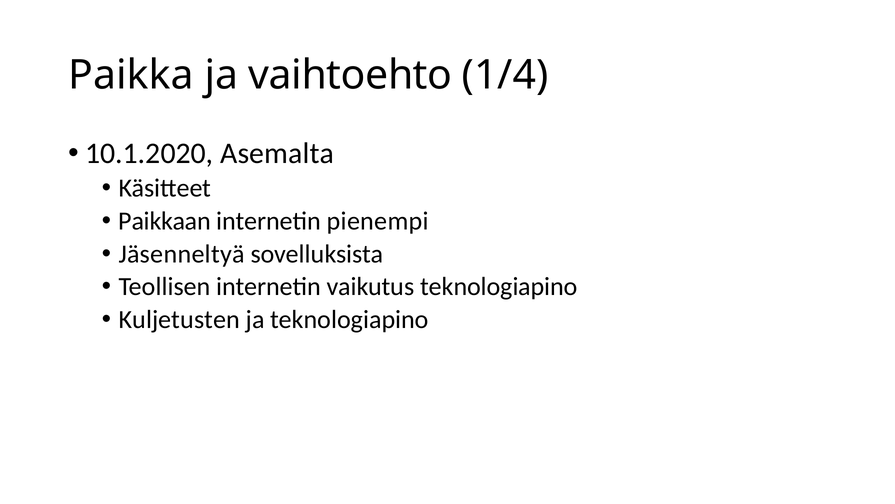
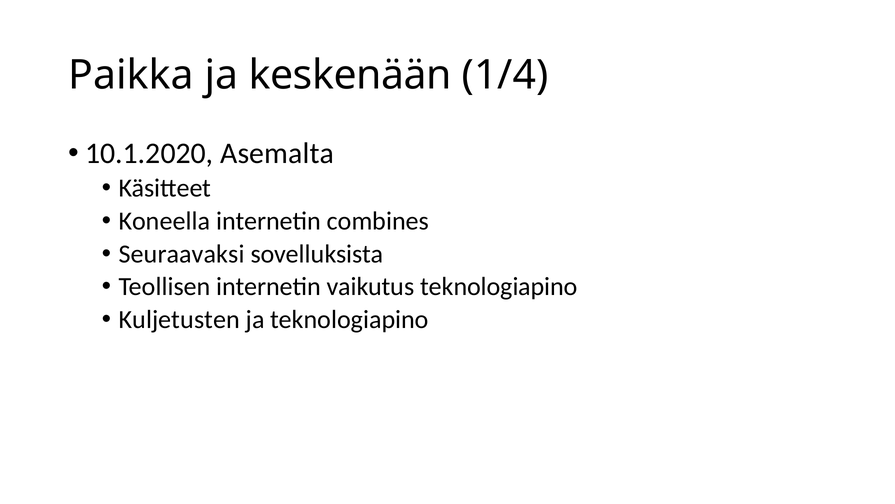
vaihtoehto: vaihtoehto -> keskenään (350, 75)
Paikkaan: Paikkaan -> Koneella (164, 221)
pienempi: pienempi -> combines (378, 221)
Jäsenneltyä: Jäsenneltyä -> Seuraavaksi (182, 254)
